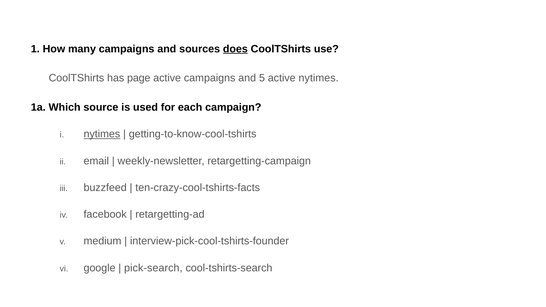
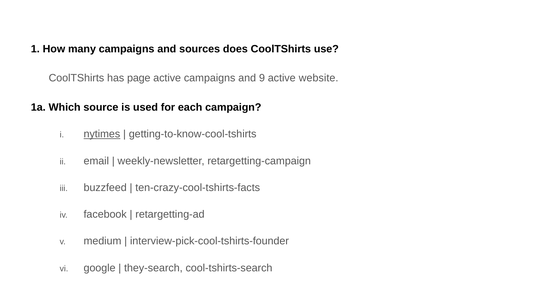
does underline: present -> none (235, 49)
5: 5 -> 9 (262, 78)
active nytimes: nytimes -> website (319, 78)
pick-search: pick-search -> they-search (153, 268)
